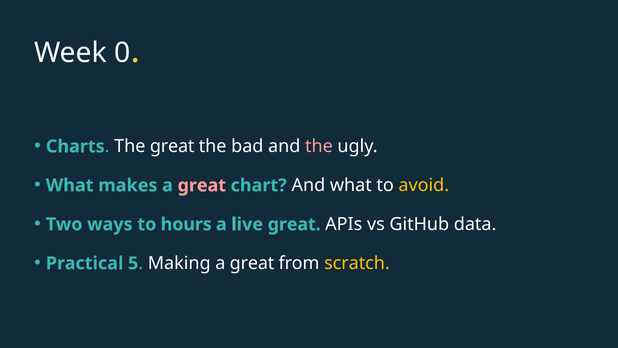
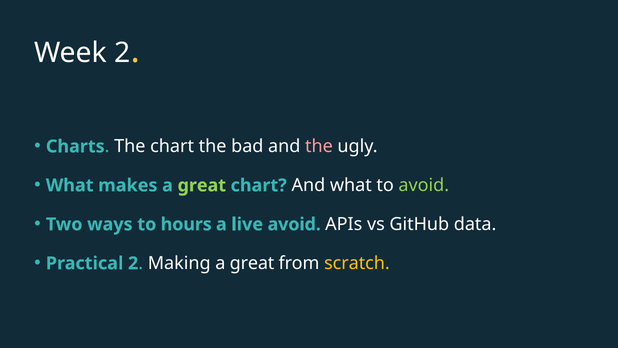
Week 0: 0 -> 2 (123, 53)
The great: great -> chart (172, 146)
great colour: pink -> light green (202, 185)
avoid colour: yellow -> light green (424, 185)
live great: great -> avoid (294, 224)
Practical 5: 5 -> 2 (133, 263)
